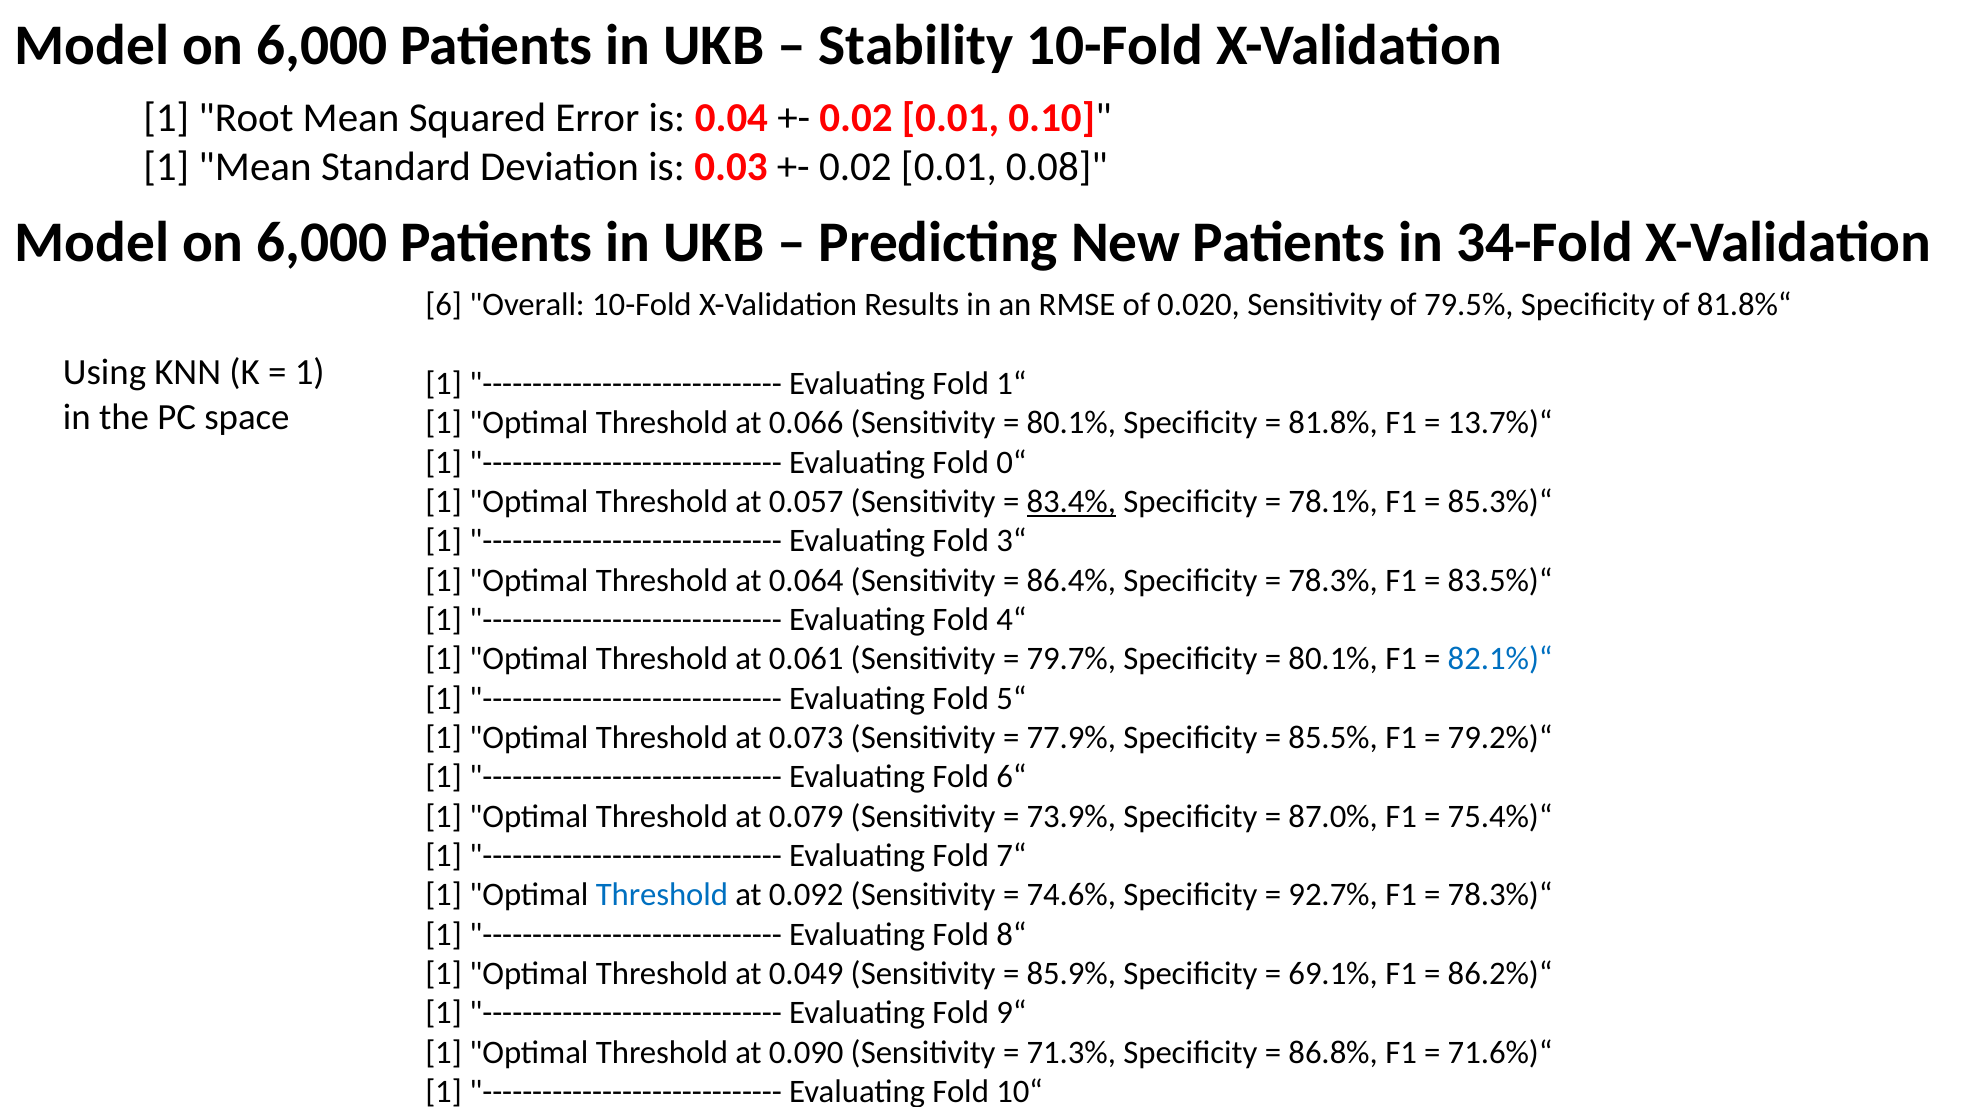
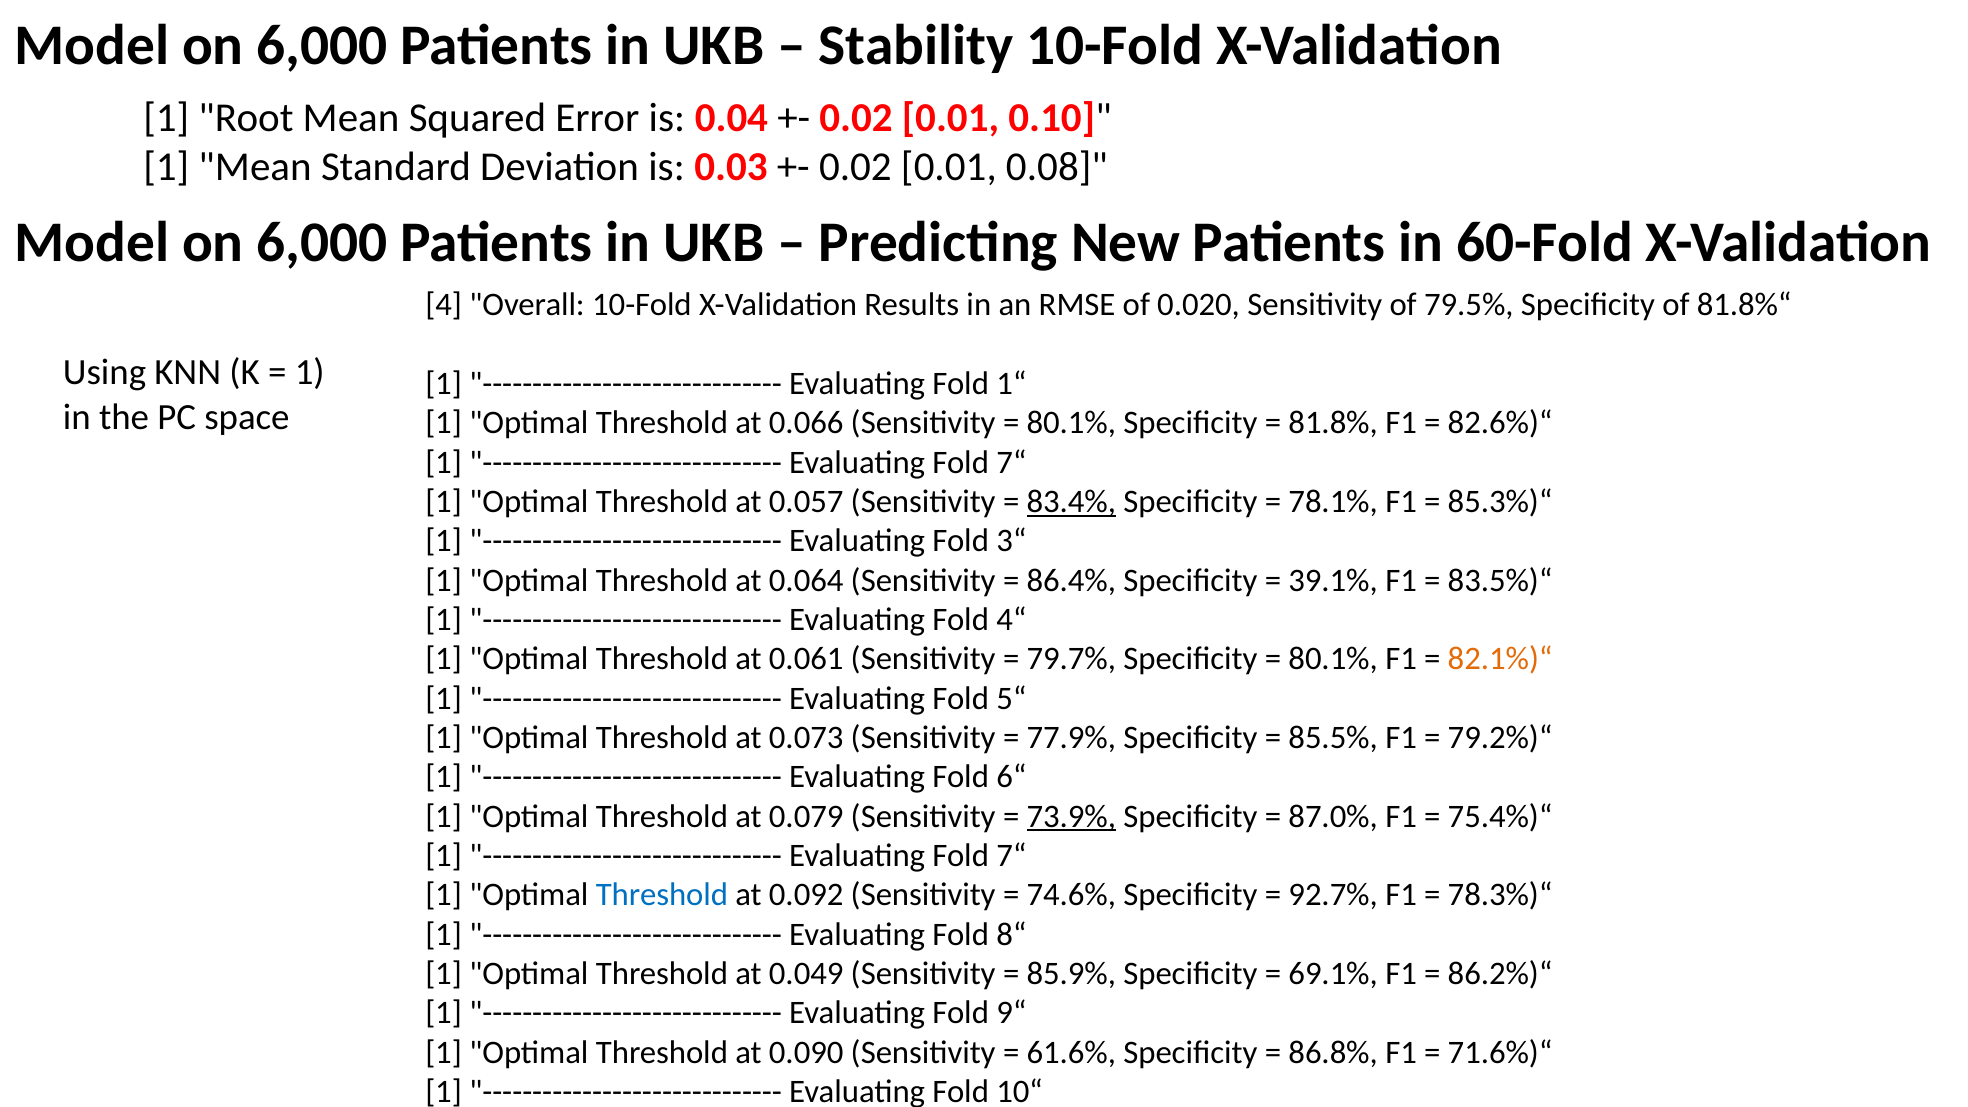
34-Fold: 34-Fold -> 60-Fold (1545, 242)
6: 6 -> 4 (444, 305)
13.7%)“: 13.7%)“ -> 82.6%)“ (1500, 423)
0“: 0“ -> 7“ (1011, 462)
78.3%: 78.3% -> 39.1% (1333, 580)
82.1%)“ colour: blue -> orange (1500, 659)
73.9% underline: none -> present (1071, 816)
71.3%: 71.3% -> 61.6% (1071, 1052)
